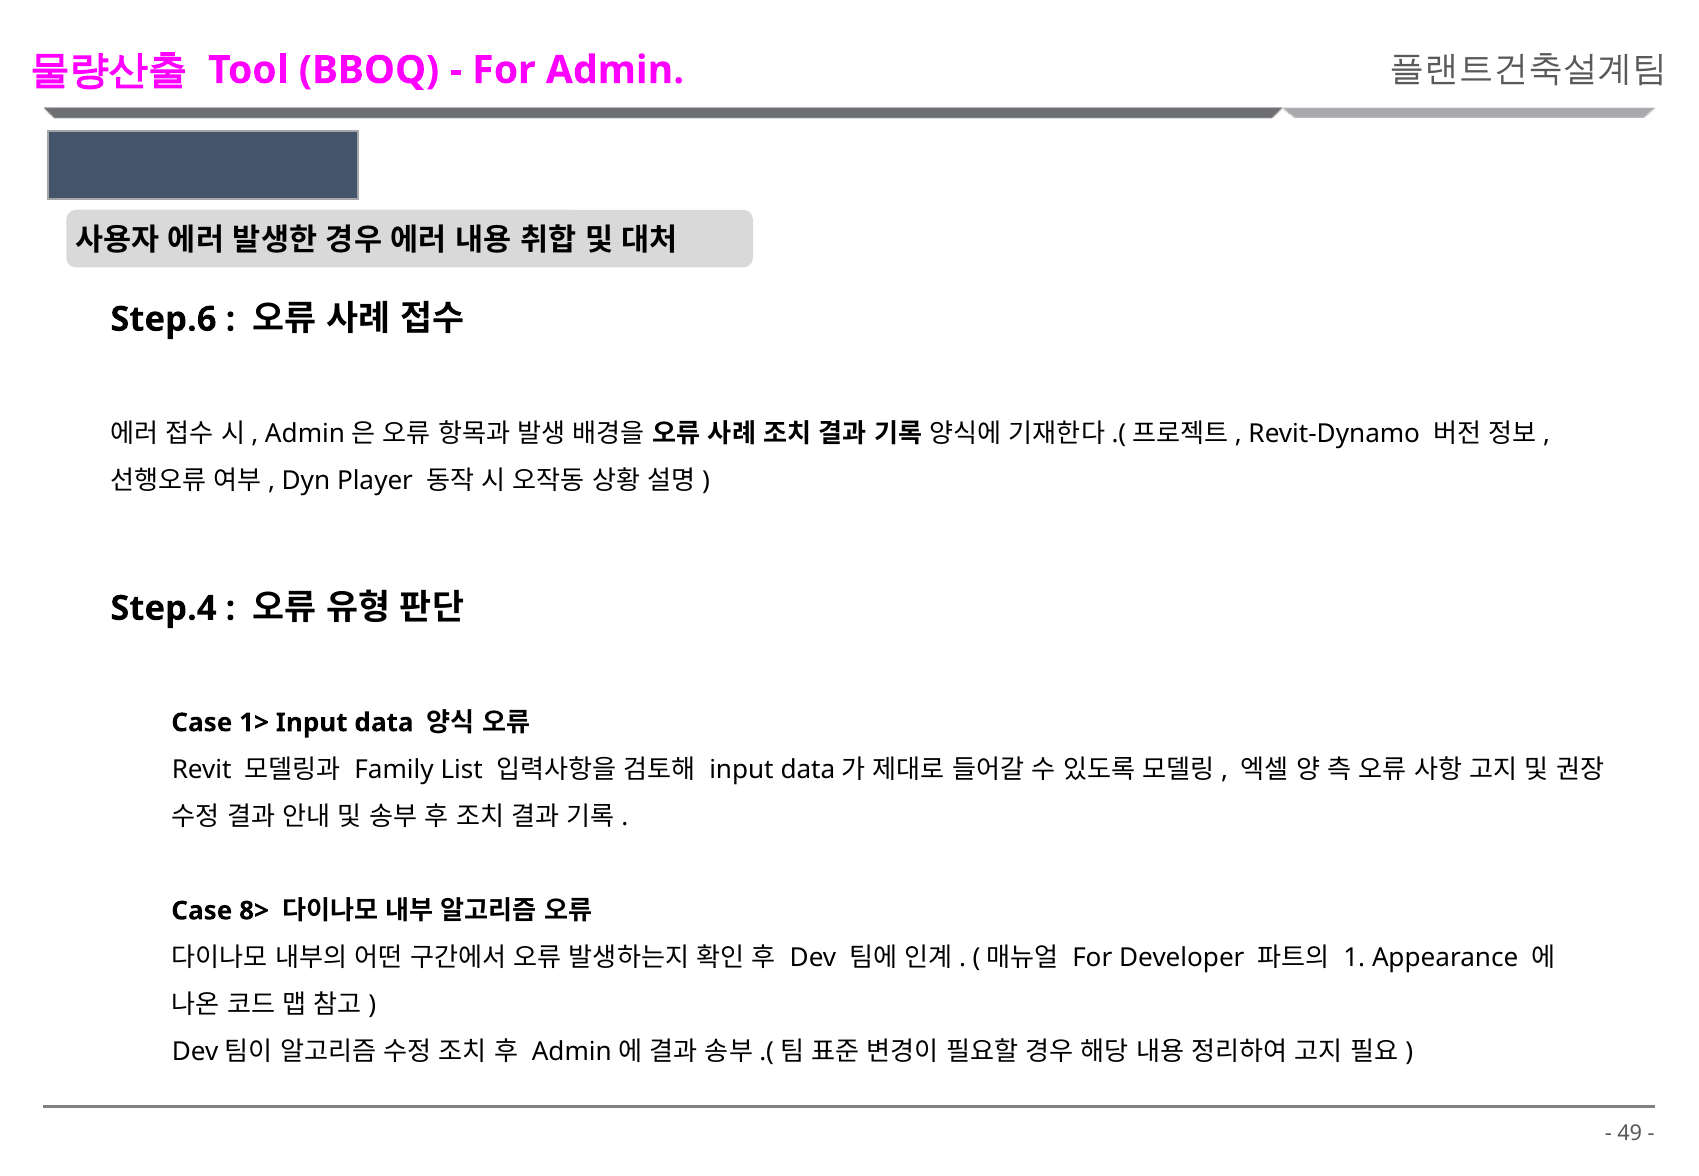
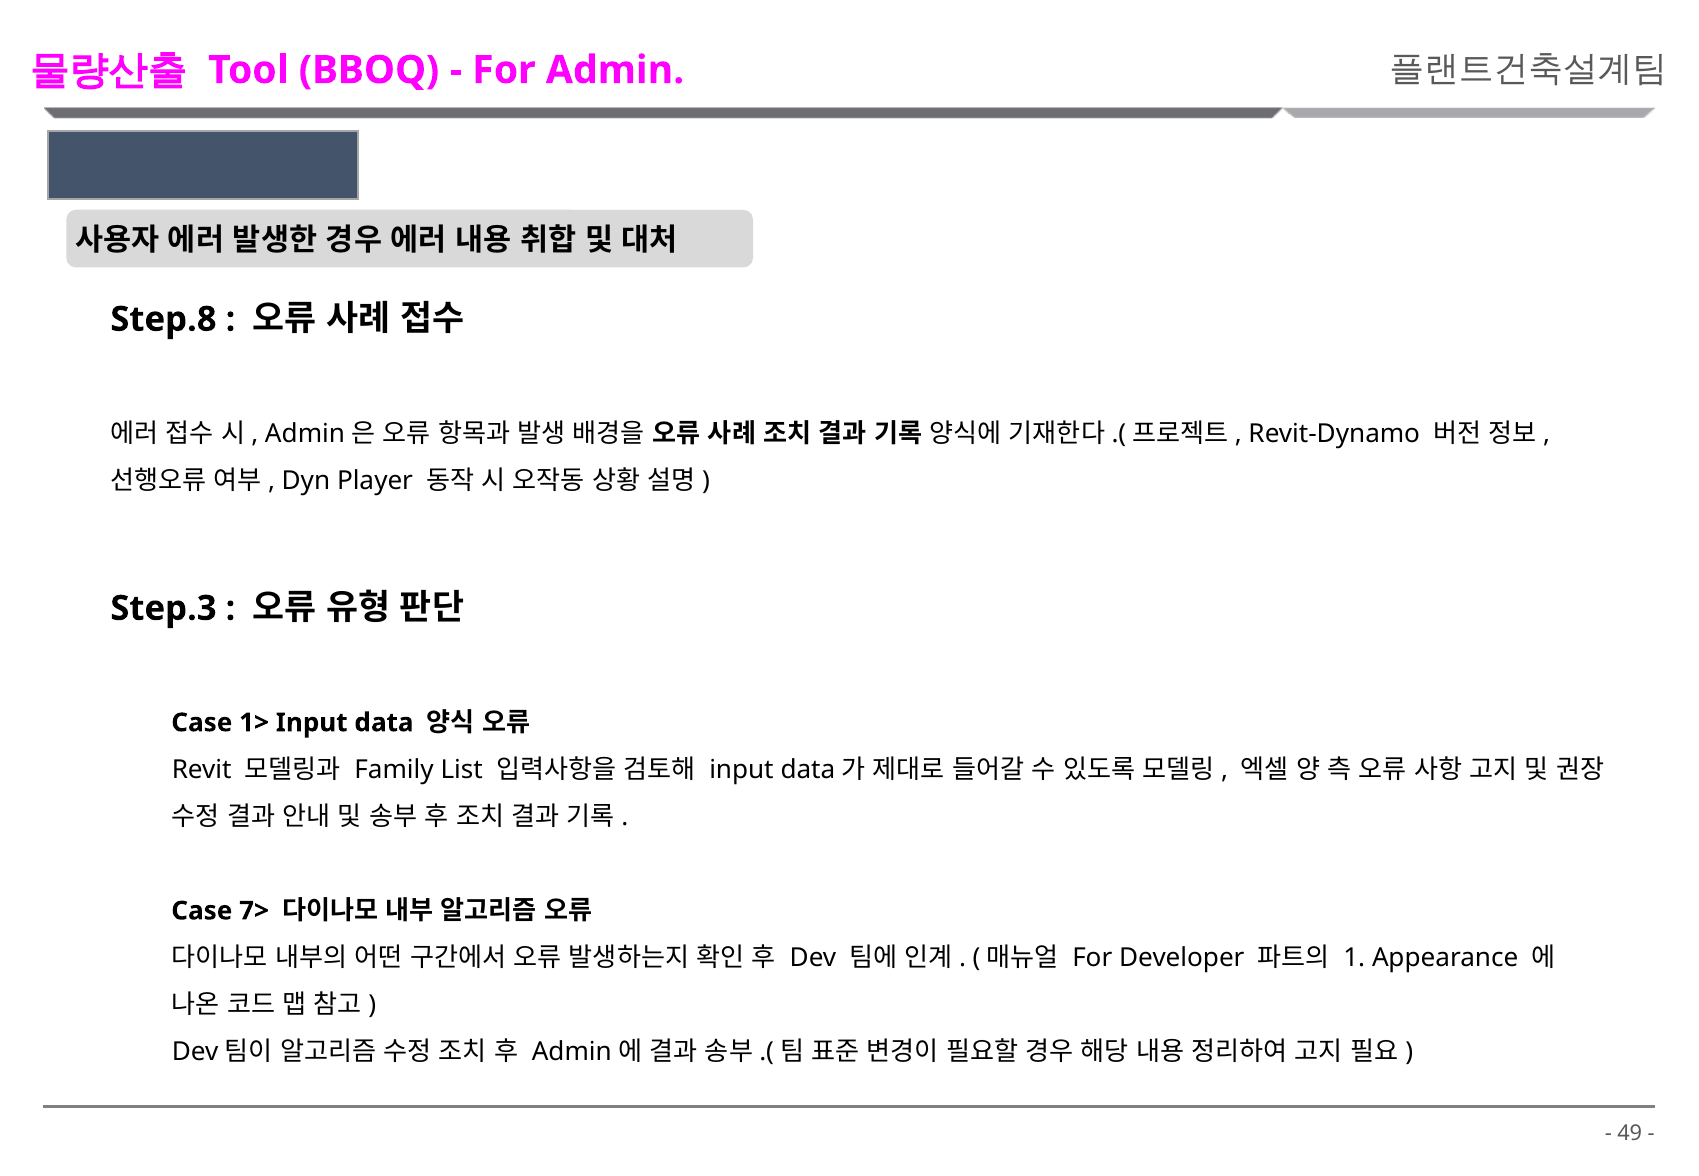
Step.6: Step.6 -> Step.8 (163, 319)
Step.4: Step.4 -> Step.3 (163, 608)
8>: 8> -> 7> (254, 911)
